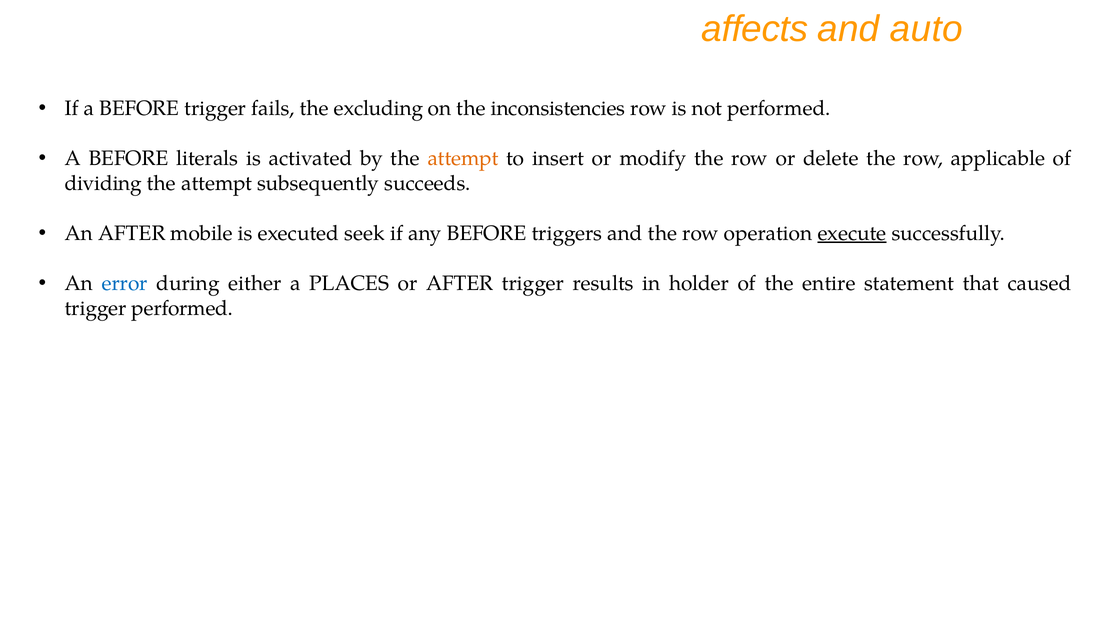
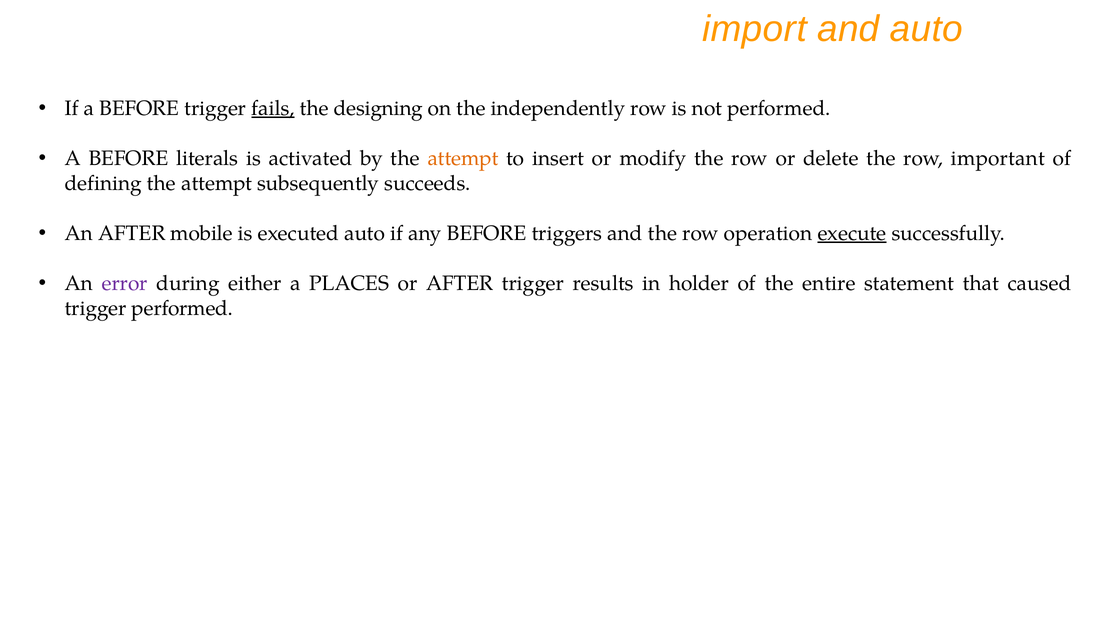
affects: affects -> import (754, 29)
fails underline: none -> present (273, 108)
excluding: excluding -> designing (378, 108)
inconsistencies: inconsistencies -> independently (558, 108)
applicable: applicable -> important (998, 158)
dividing: dividing -> defining (103, 183)
executed seek: seek -> auto (365, 233)
error colour: blue -> purple (125, 283)
